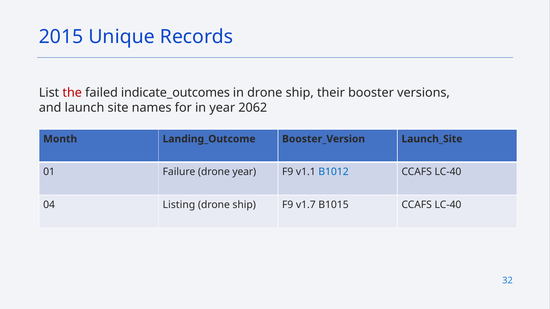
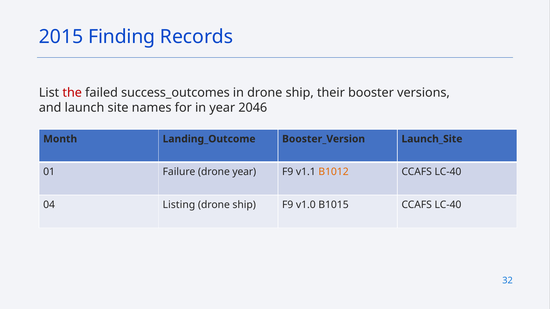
Unique: Unique -> Finding (122, 37)
indicate_outcomes: indicate_outcomes -> success_outcomes (175, 93)
2062: 2062 -> 2046 (253, 108)
B1012 colour: blue -> orange (334, 172)
v1.7: v1.7 -> v1.0 (306, 205)
